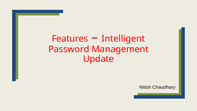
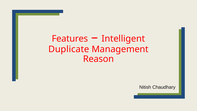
Password: Password -> Duplicate (69, 49)
Update: Update -> Reason (99, 59)
